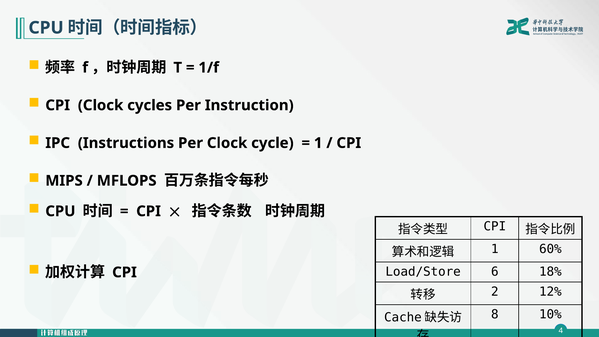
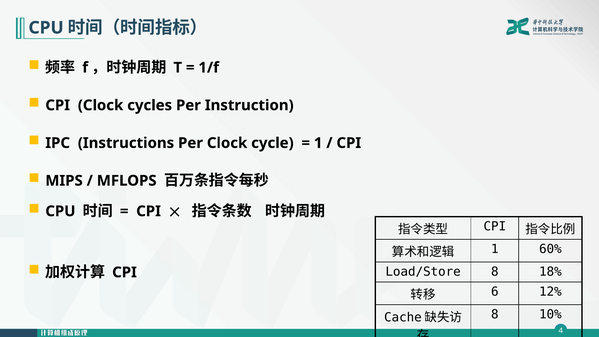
Load/Store 6: 6 -> 8 (495, 272)
2: 2 -> 6 (495, 292)
